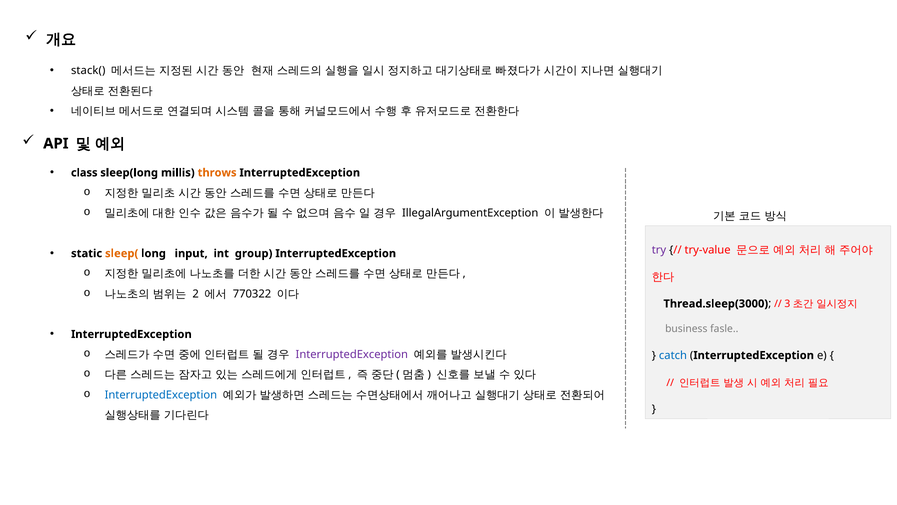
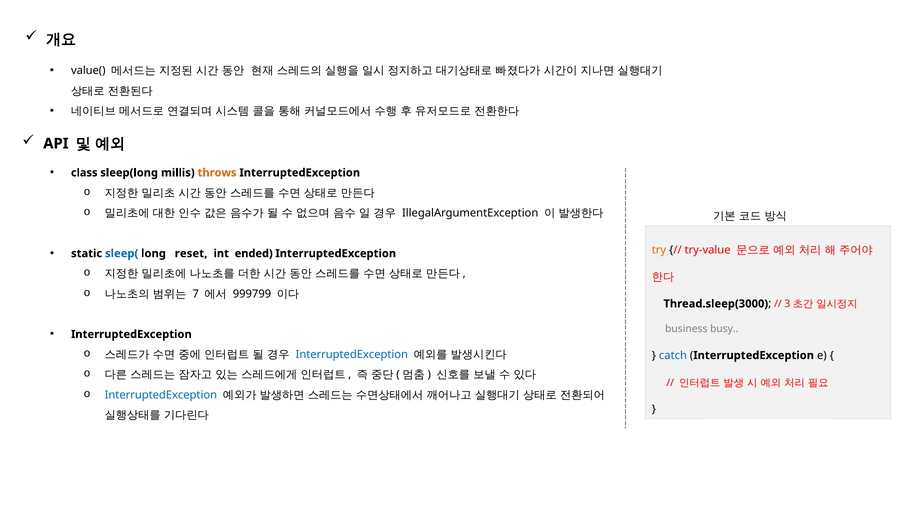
stack(: stack( -> value( (88, 71)
try colour: purple -> orange (659, 250)
sleep( colour: orange -> blue (122, 253)
input: input -> reset (191, 253)
group: group -> ended (254, 253)
2: 2 -> 7 (196, 294)
770322: 770322 -> 999799 (252, 294)
fasle: fasle -> busy (724, 329)
InterruptedException colour: purple -> blue (352, 354)
